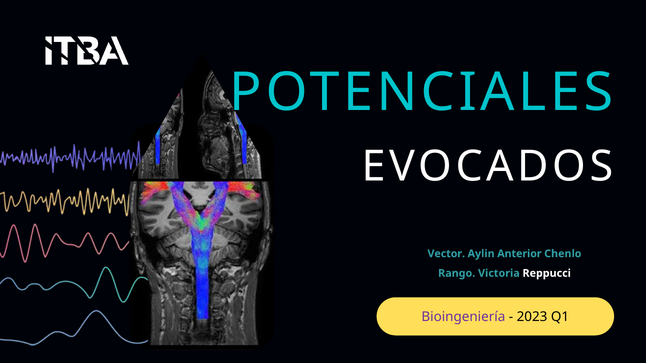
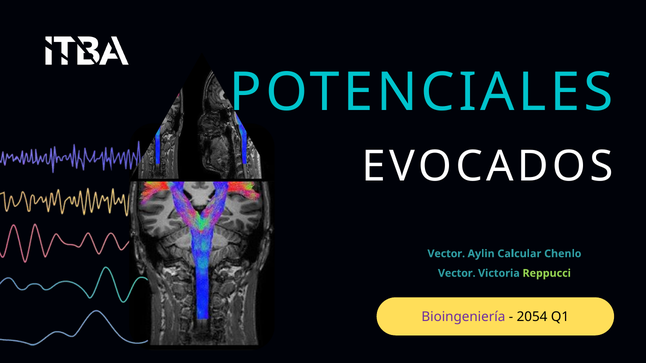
Anterior: Anterior -> Calcular (519, 254)
Rango: Rango -> Vector (457, 274)
Reppucci colour: white -> light green (547, 274)
2023: 2023 -> 2054 (532, 317)
